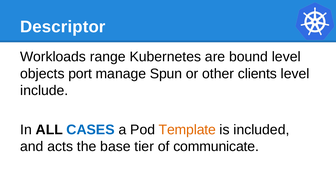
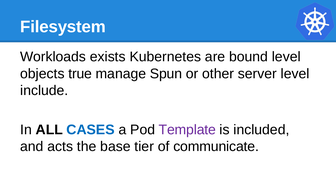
Descriptor: Descriptor -> Filesystem (63, 27)
range: range -> exists (108, 57)
port: port -> true (80, 74)
clients: clients -> server (257, 74)
Template colour: orange -> purple (187, 130)
